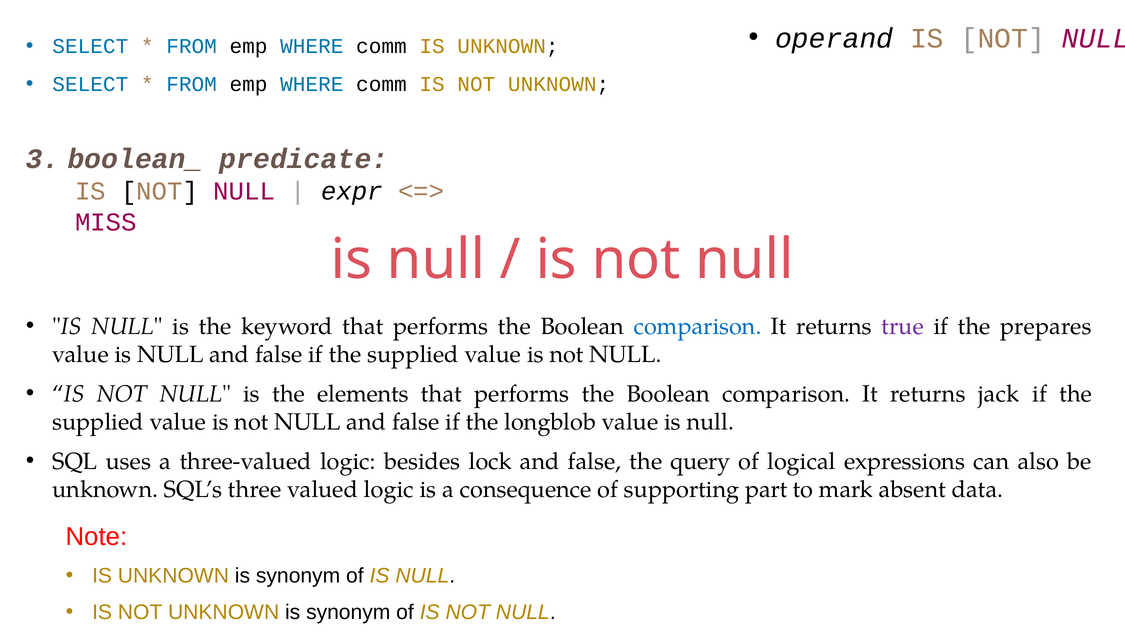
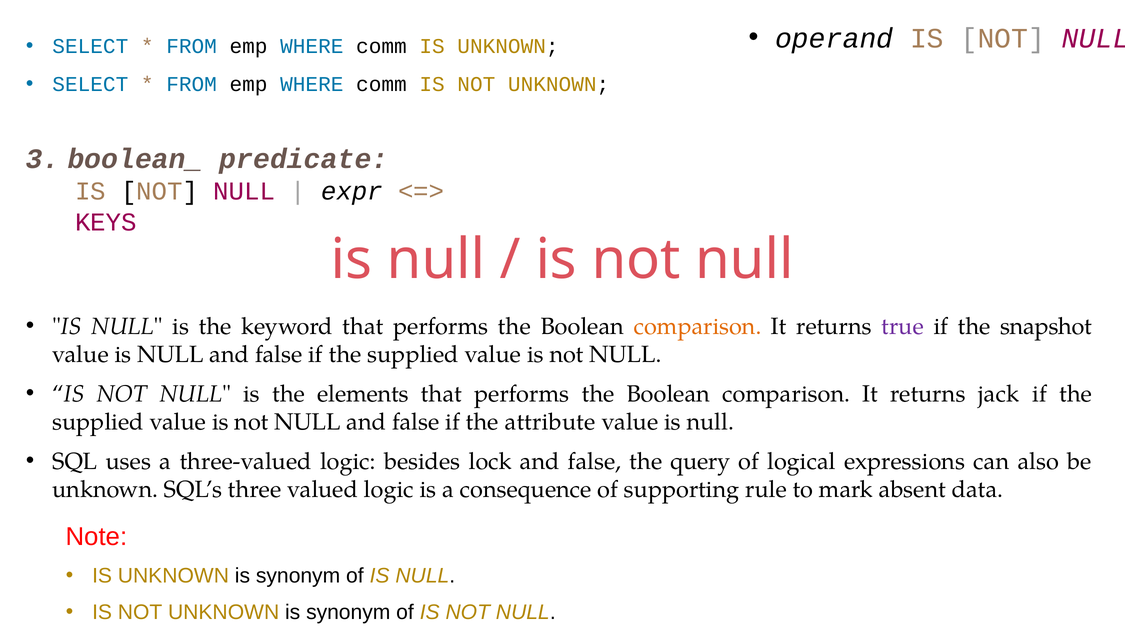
MISS: MISS -> KEYS (106, 222)
comparison colour: blue -> orange (698, 326)
prepares: prepares -> snapshot (1046, 326)
longblob: longblob -> attribute (550, 422)
part: part -> rule (766, 489)
